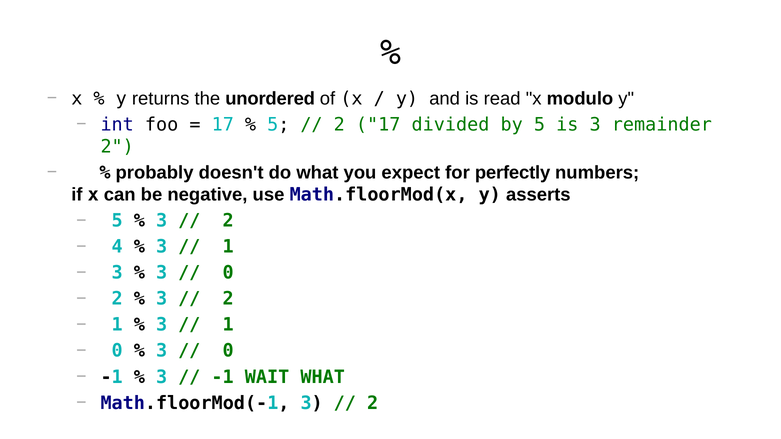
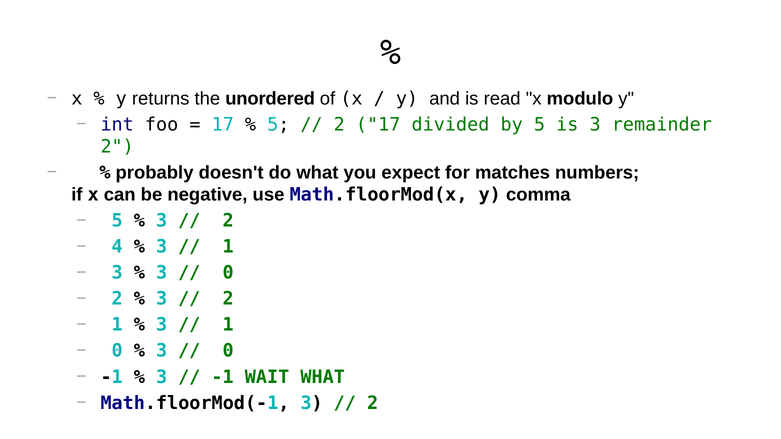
perfectly: perfectly -> matches (512, 173)
asserts: asserts -> comma (538, 195)
